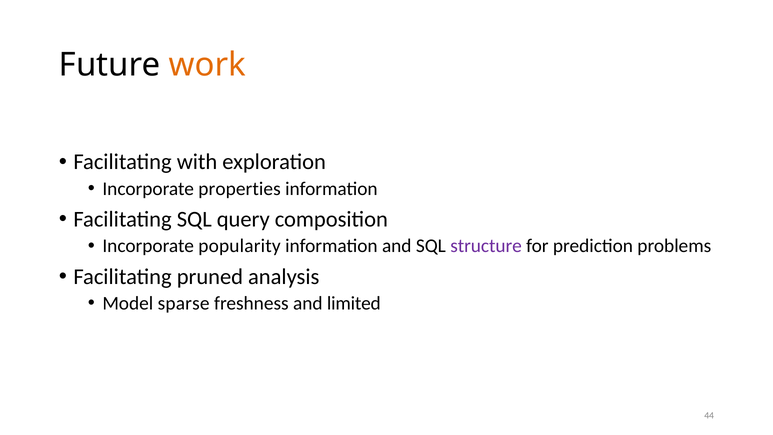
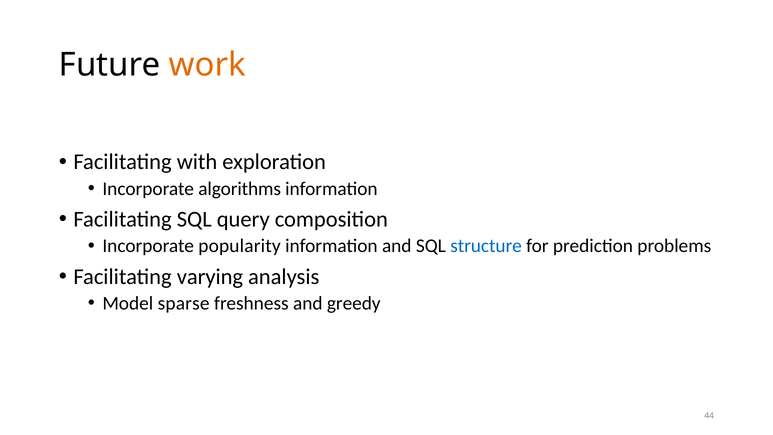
properties: properties -> algorithms (240, 189)
structure colour: purple -> blue (486, 246)
pruned: pruned -> varying (210, 277)
limited: limited -> greedy (354, 303)
